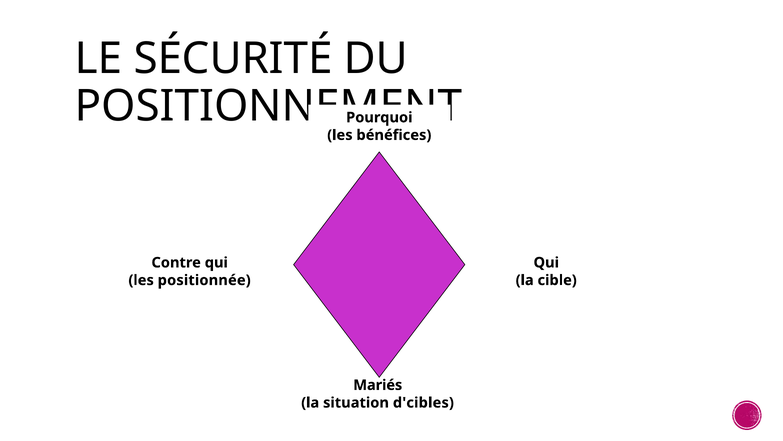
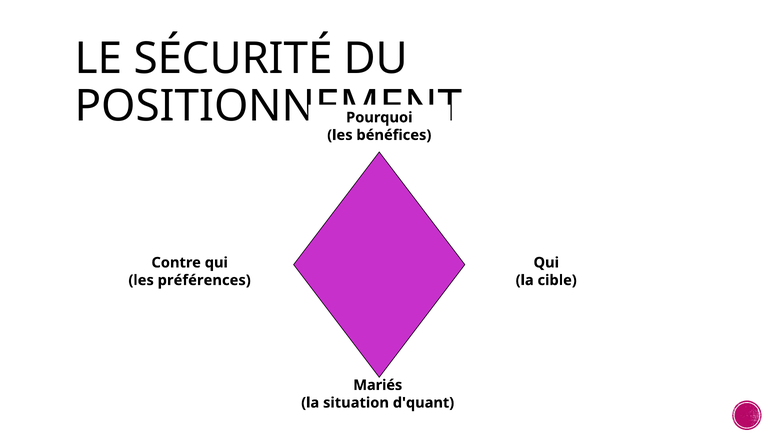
positionnée: positionnée -> préférences (204, 280)
d'cibles: d'cibles -> d'quant (424, 402)
